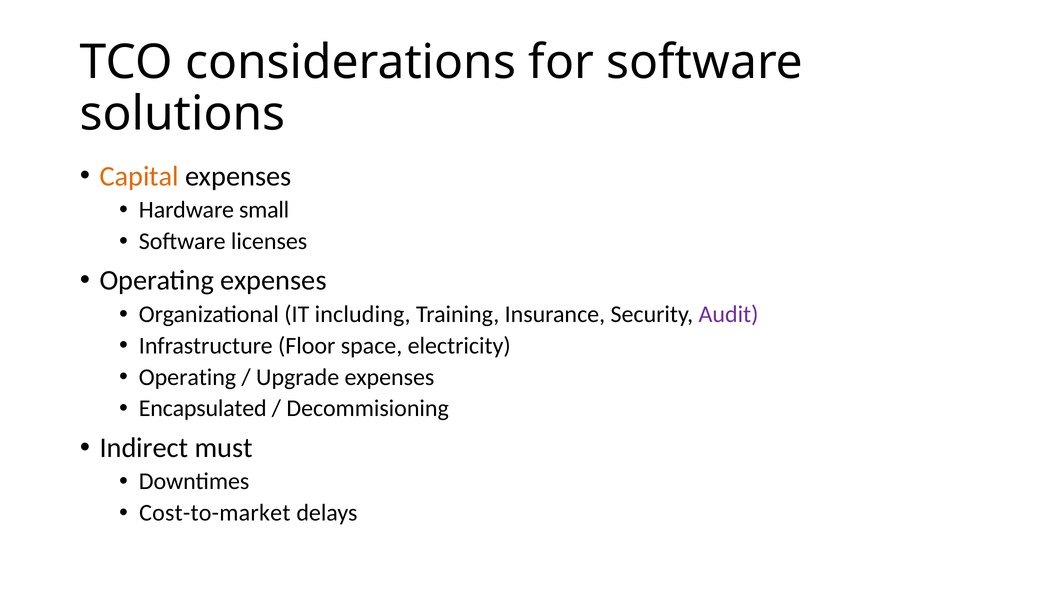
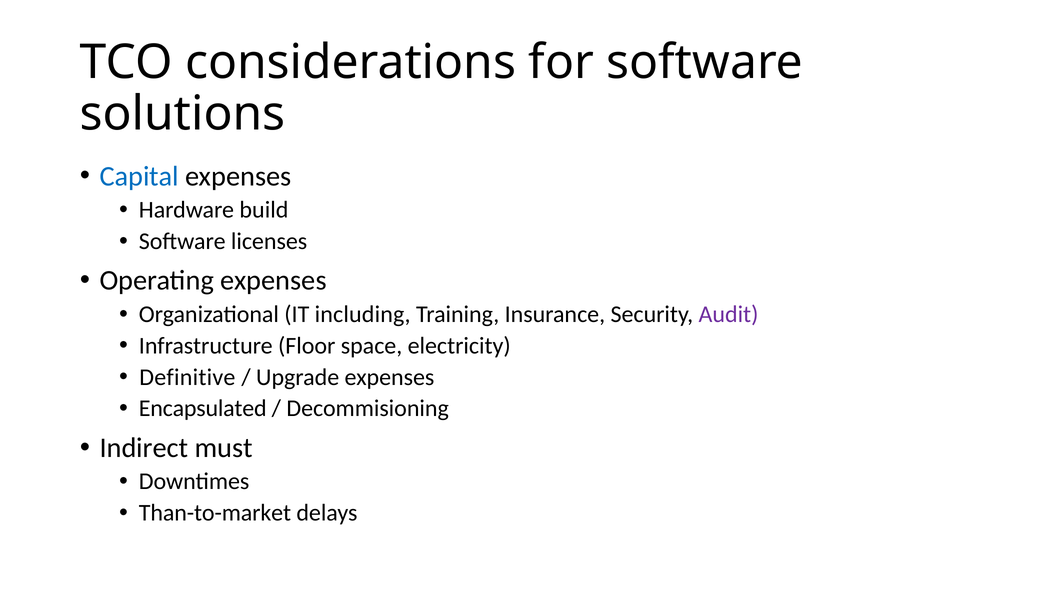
Capital colour: orange -> blue (139, 176)
small: small -> build (264, 210)
Operating: Operating -> Definitive (187, 377)
Cost-to-market: Cost-to-market -> Than-to-market (215, 513)
